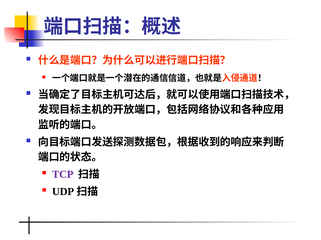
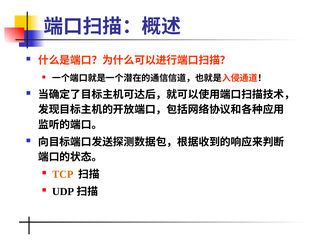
TCP colour: purple -> orange (63, 175)
